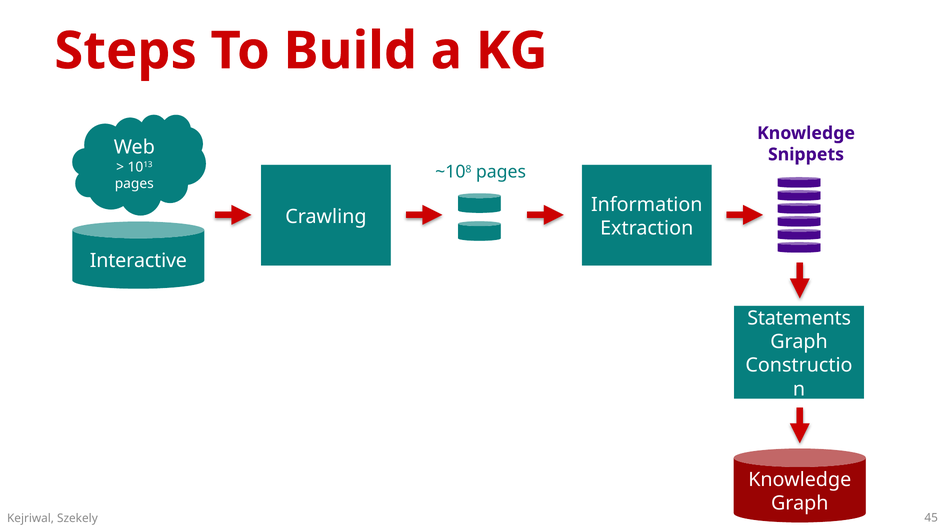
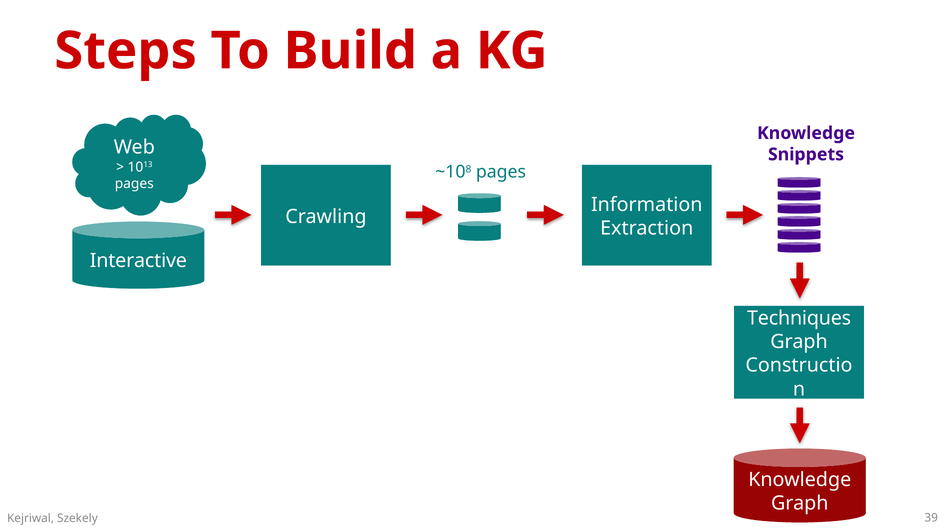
Statements: Statements -> Techniques (799, 318)
45: 45 -> 39 (931, 517)
